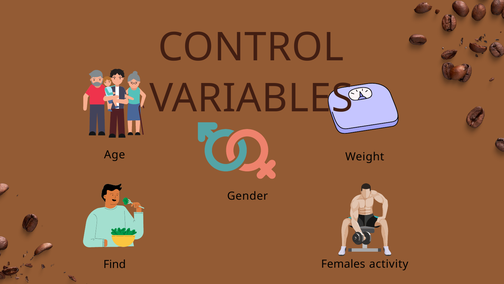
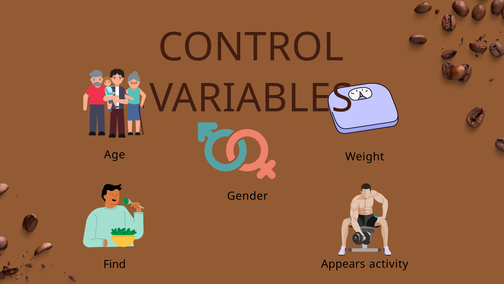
Females: Females -> Appears (343, 264)
